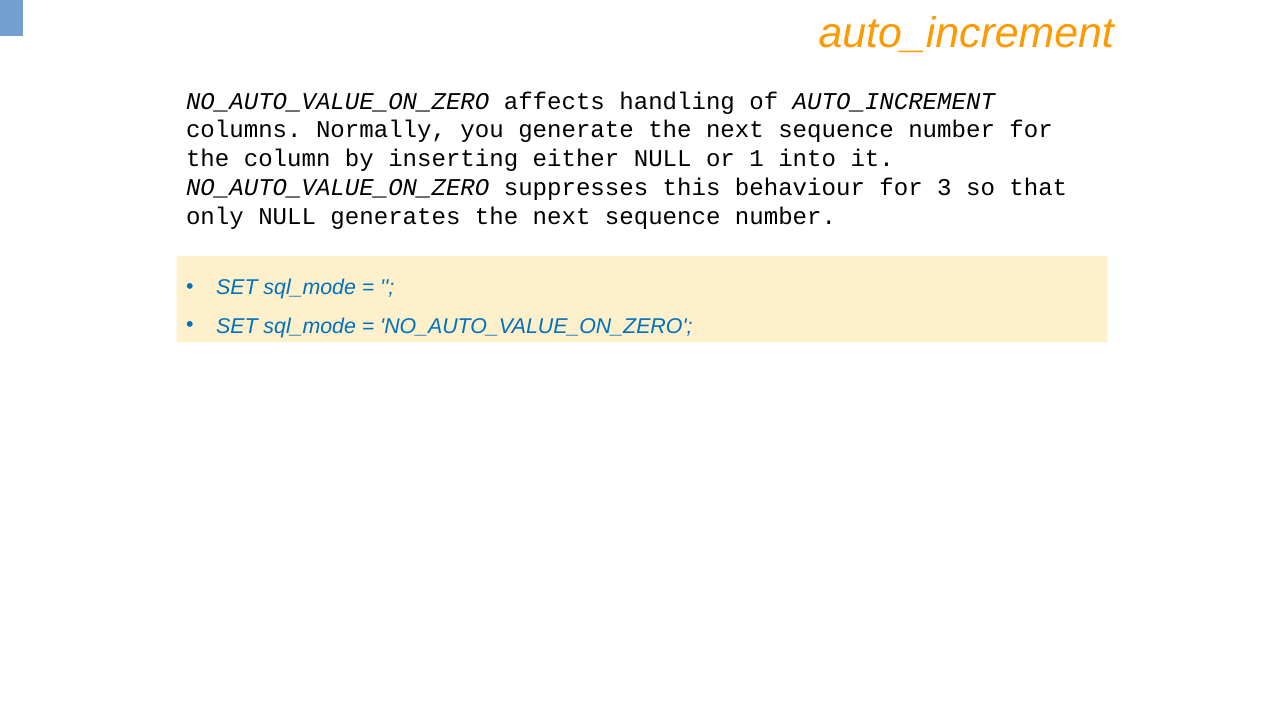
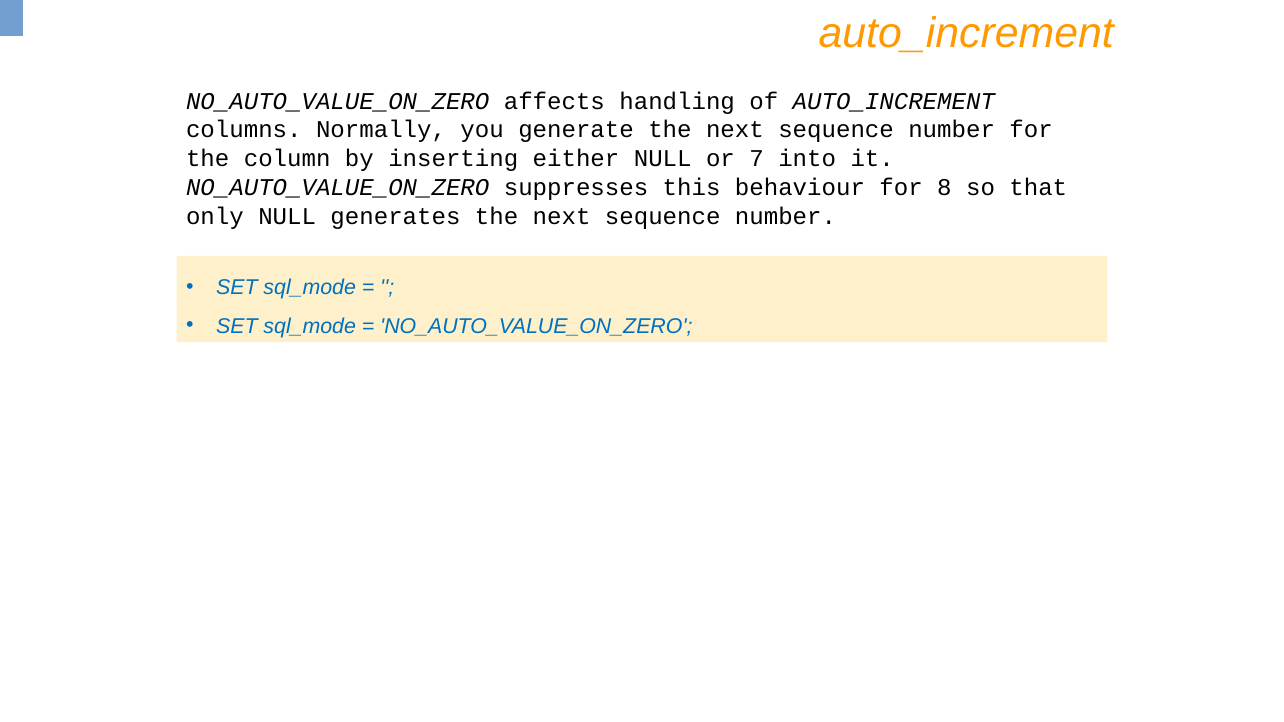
1: 1 -> 7 (757, 159)
3: 3 -> 8 (944, 188)
